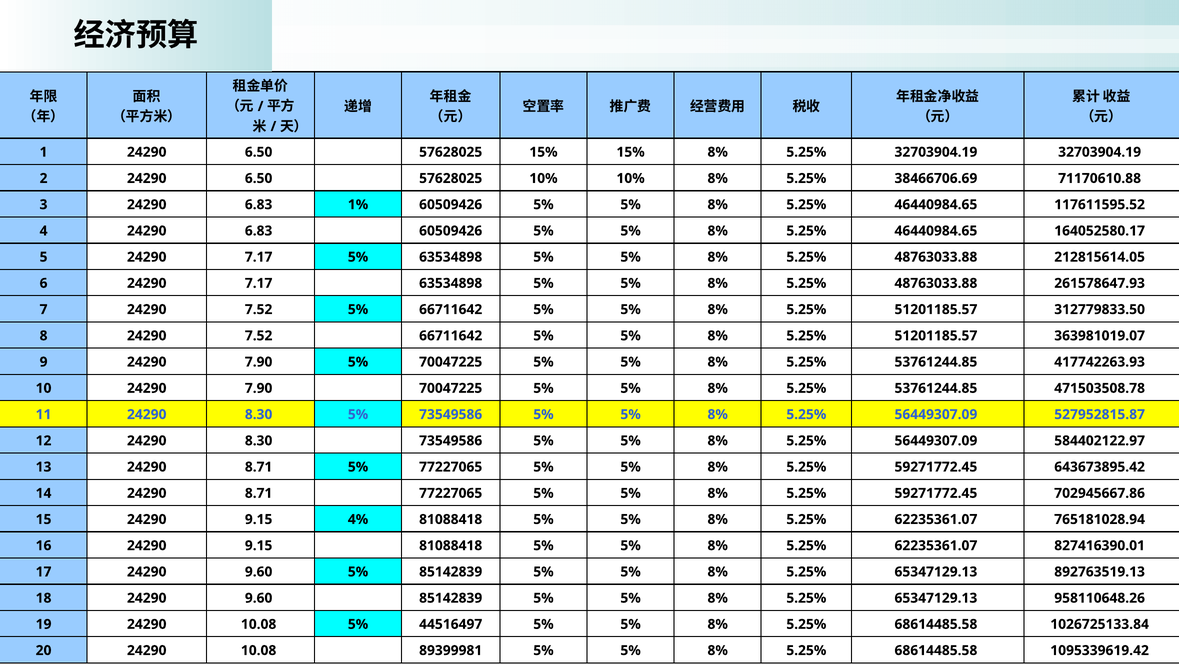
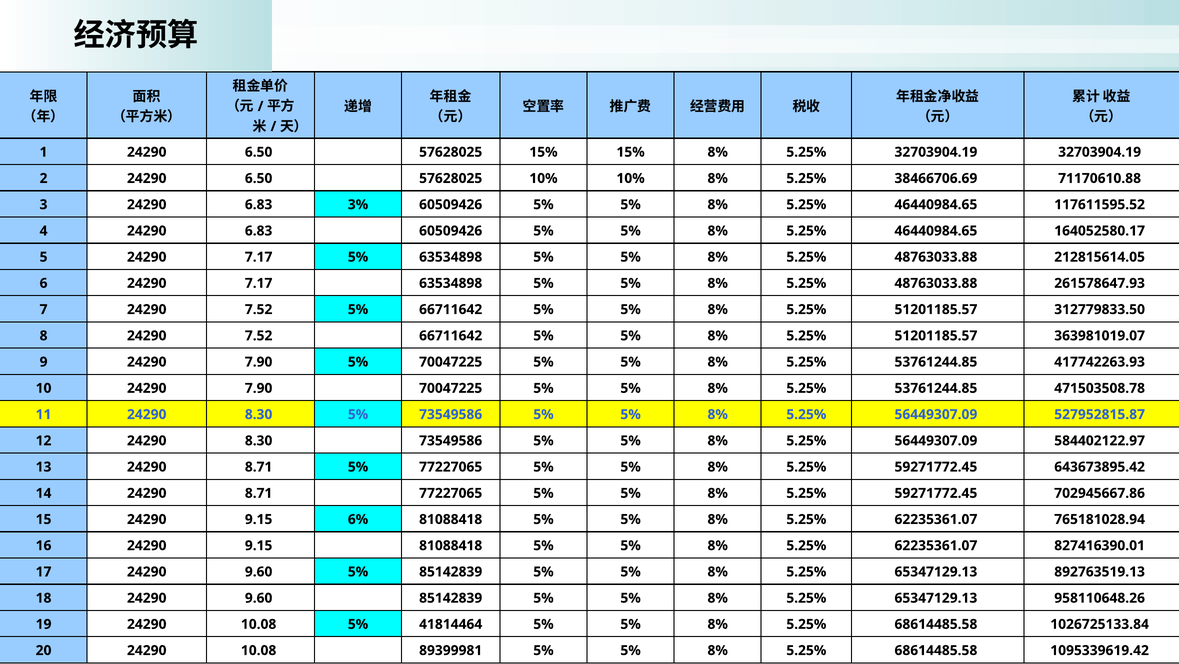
1%: 1% -> 3% (358, 204)
4%: 4% -> 6% (358, 519)
44516497: 44516497 -> 41814464 (451, 624)
